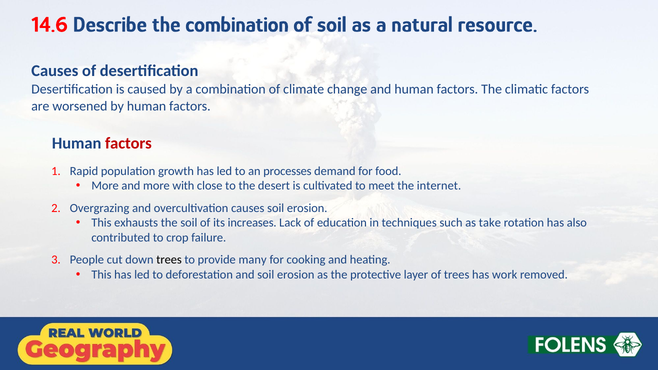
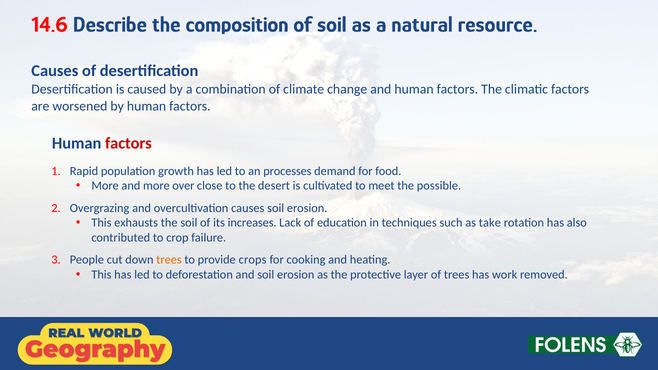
the combination: combination -> composition (237, 24)
with: with -> over (183, 186)
internet: internet -> possible (439, 186)
trees colour: black -> orange (169, 260)
many: many -> crops (253, 260)
